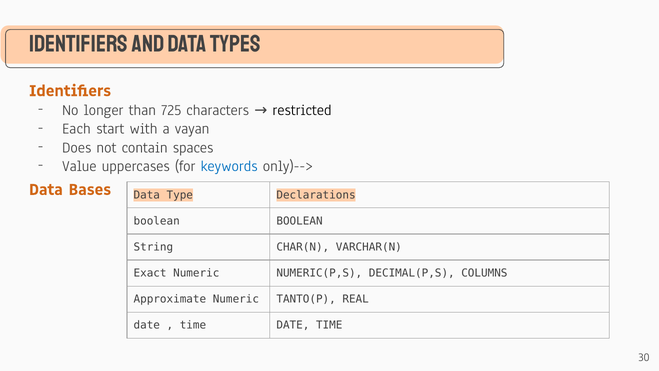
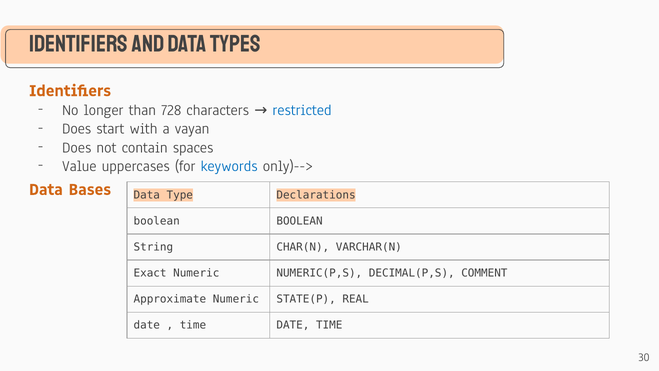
725: 725 -> 728 (171, 110)
restricted colour: black -> blue (302, 110)
Each: Each -> Does (77, 129)
COLUMNS: COLUMNS -> COMMENT (484, 273)
TANTO(P: TANTO(P -> STATE(P (306, 299)
